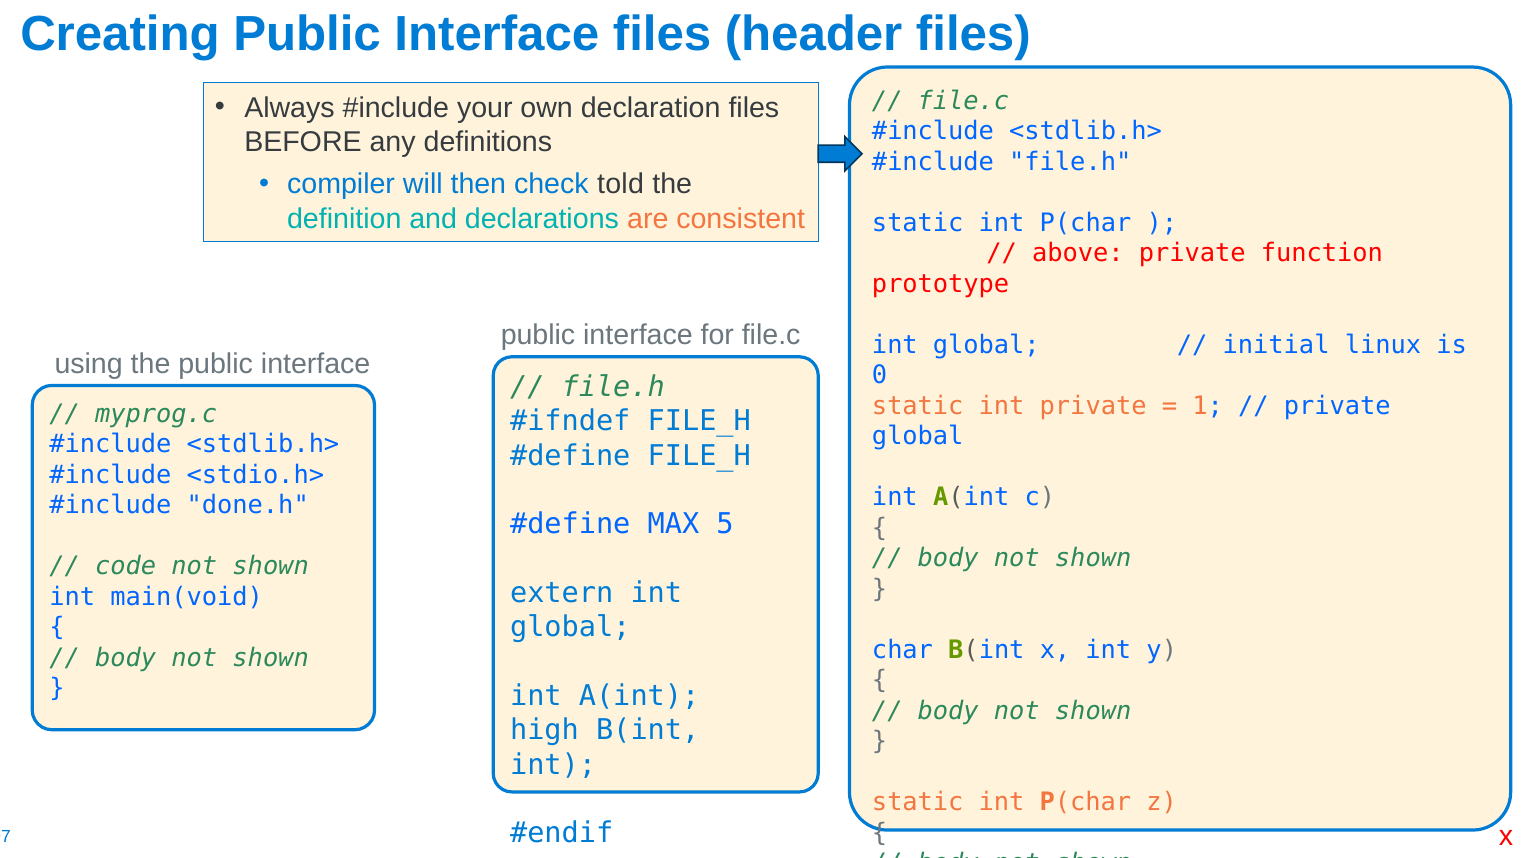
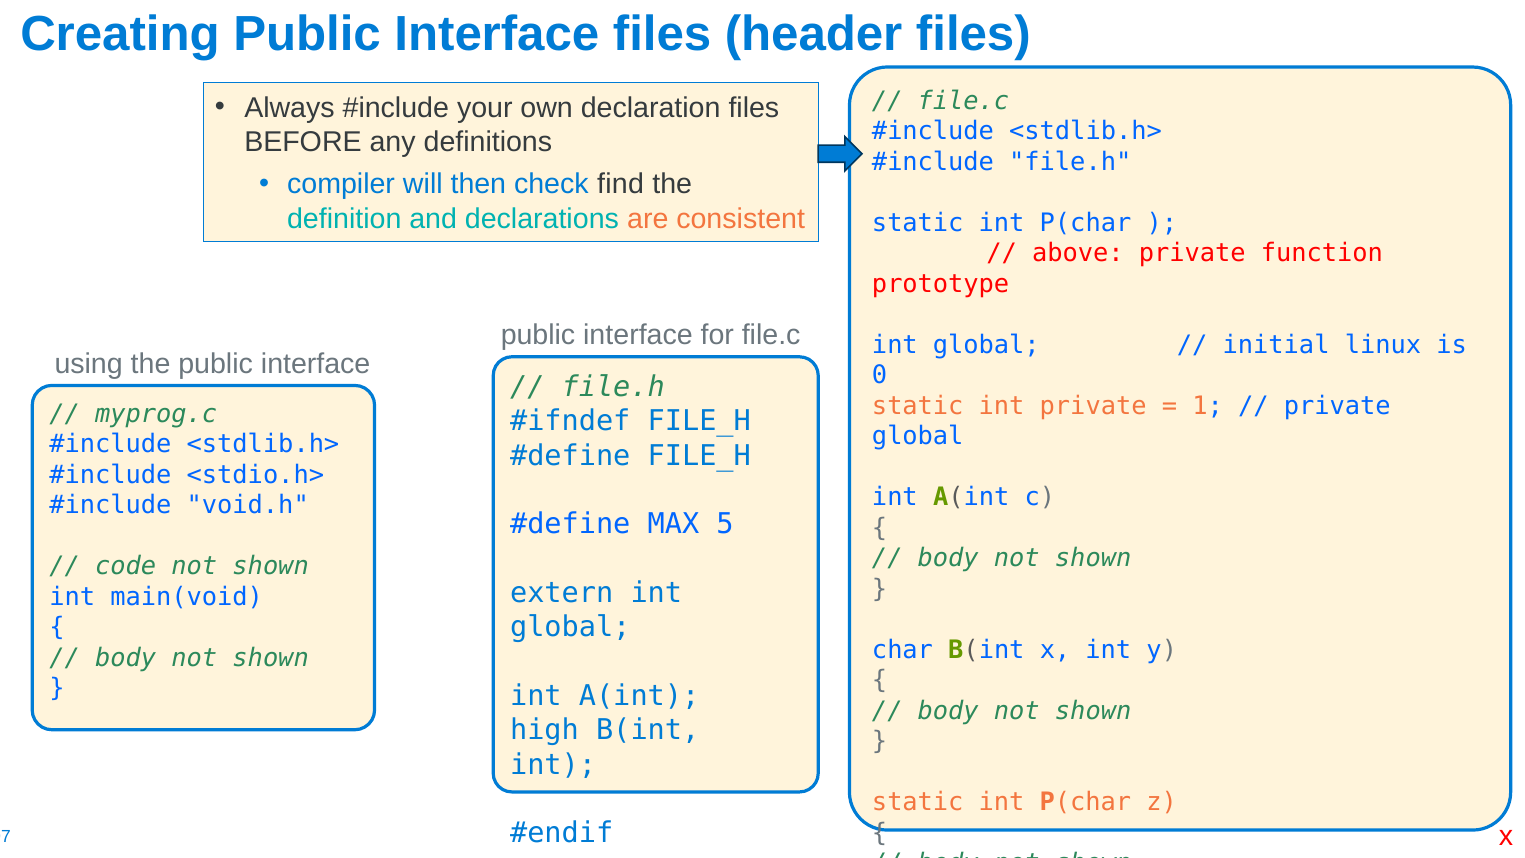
told: told -> find (621, 184)
done.h: done.h -> void.h (248, 505)
